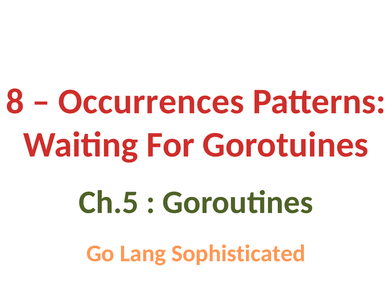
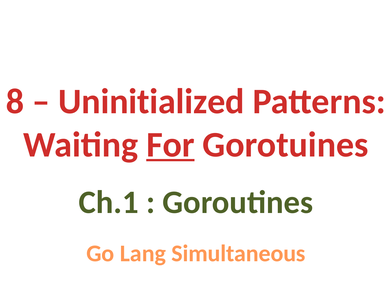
Occurrences: Occurrences -> Uninitialized (151, 102)
For underline: none -> present (170, 145)
Ch.5: Ch.5 -> Ch.1 (109, 202)
Sophisticated: Sophisticated -> Simultaneous (238, 253)
